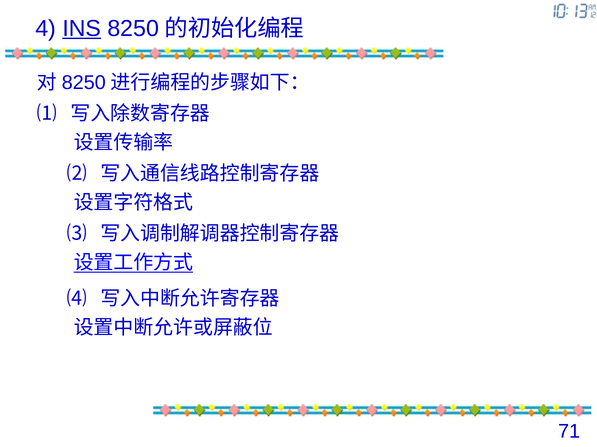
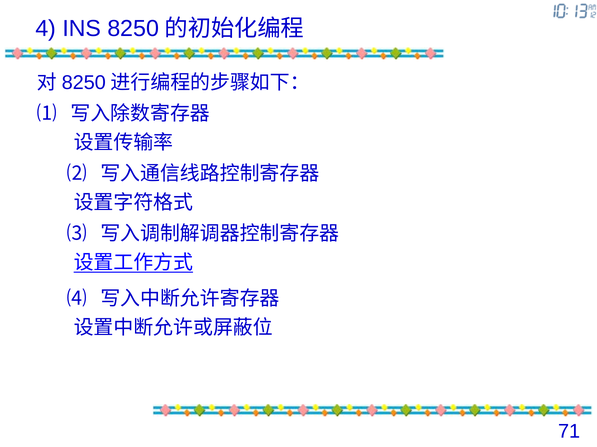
INS underline: present -> none (82, 29)
